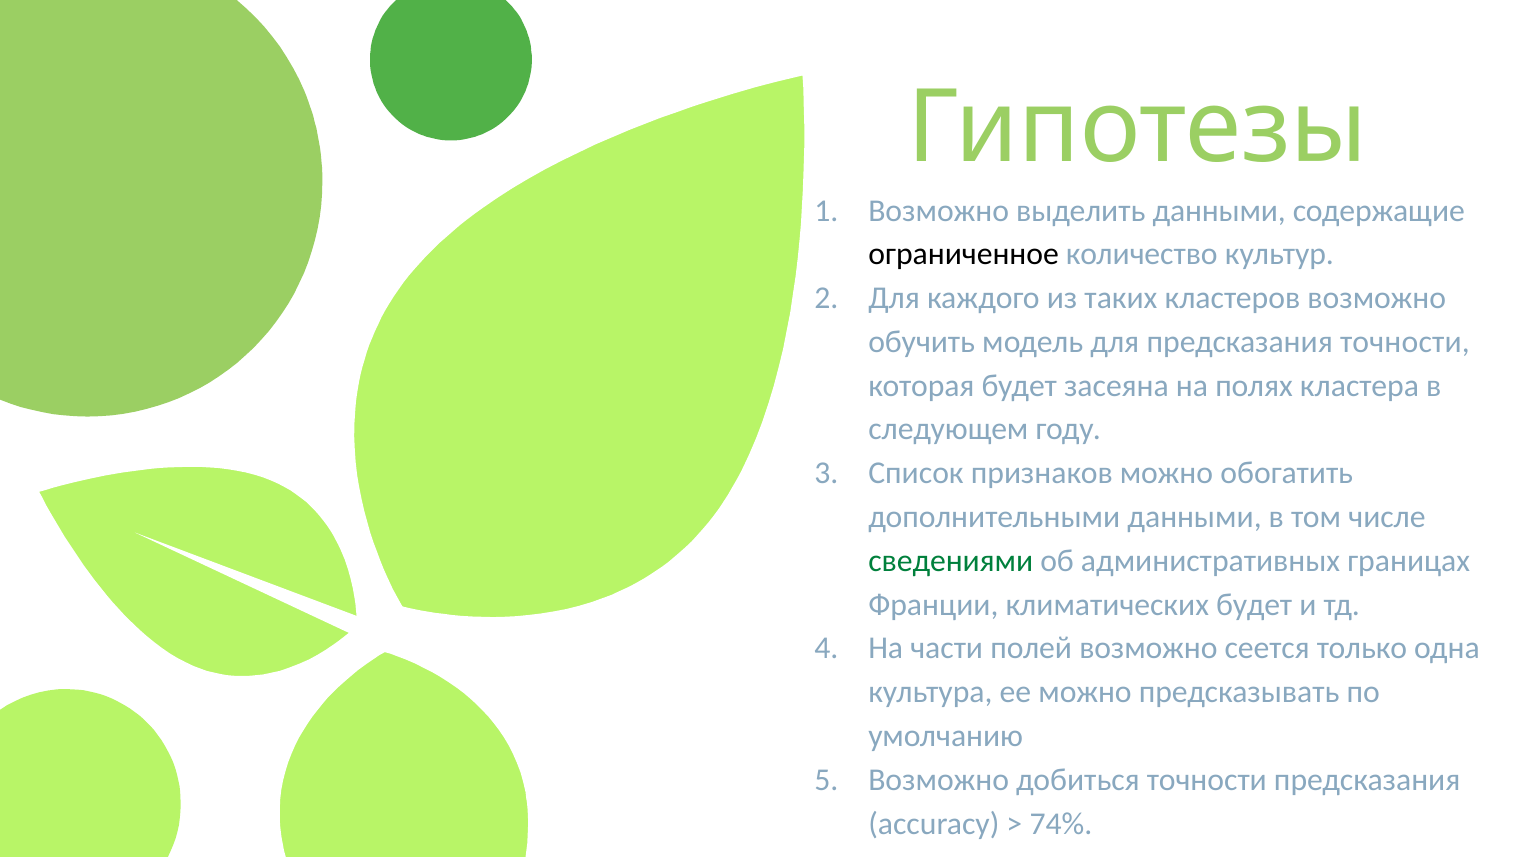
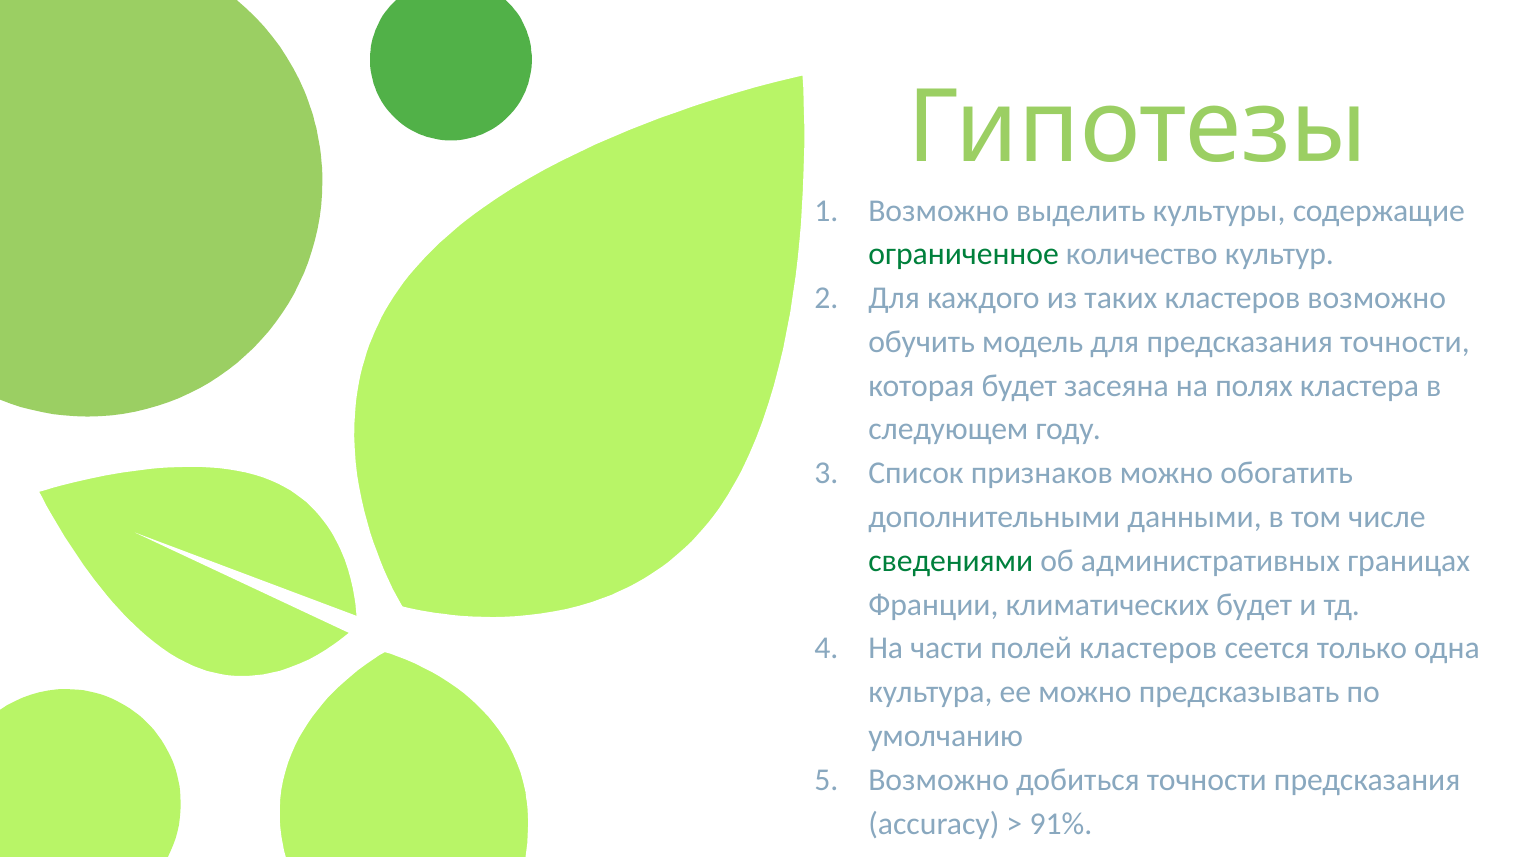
выделить данными: данными -> культуры (1219, 210)
ограниченное colour: black -> green (964, 254)
полей возможно: возможно -> кластеров (1148, 648)
74%: 74% -> 91% (1061, 823)
